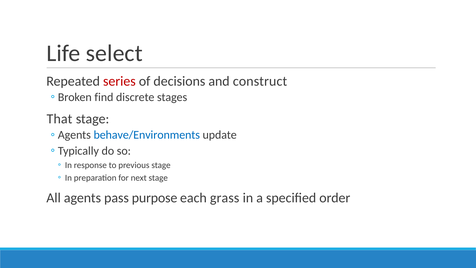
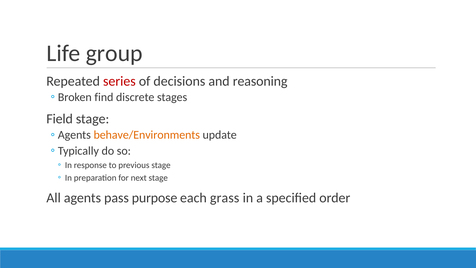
select: select -> group (114, 53)
construct: construct -> reasoning (260, 81)
That: That -> Field (60, 119)
behave/Environments colour: blue -> orange (147, 135)
